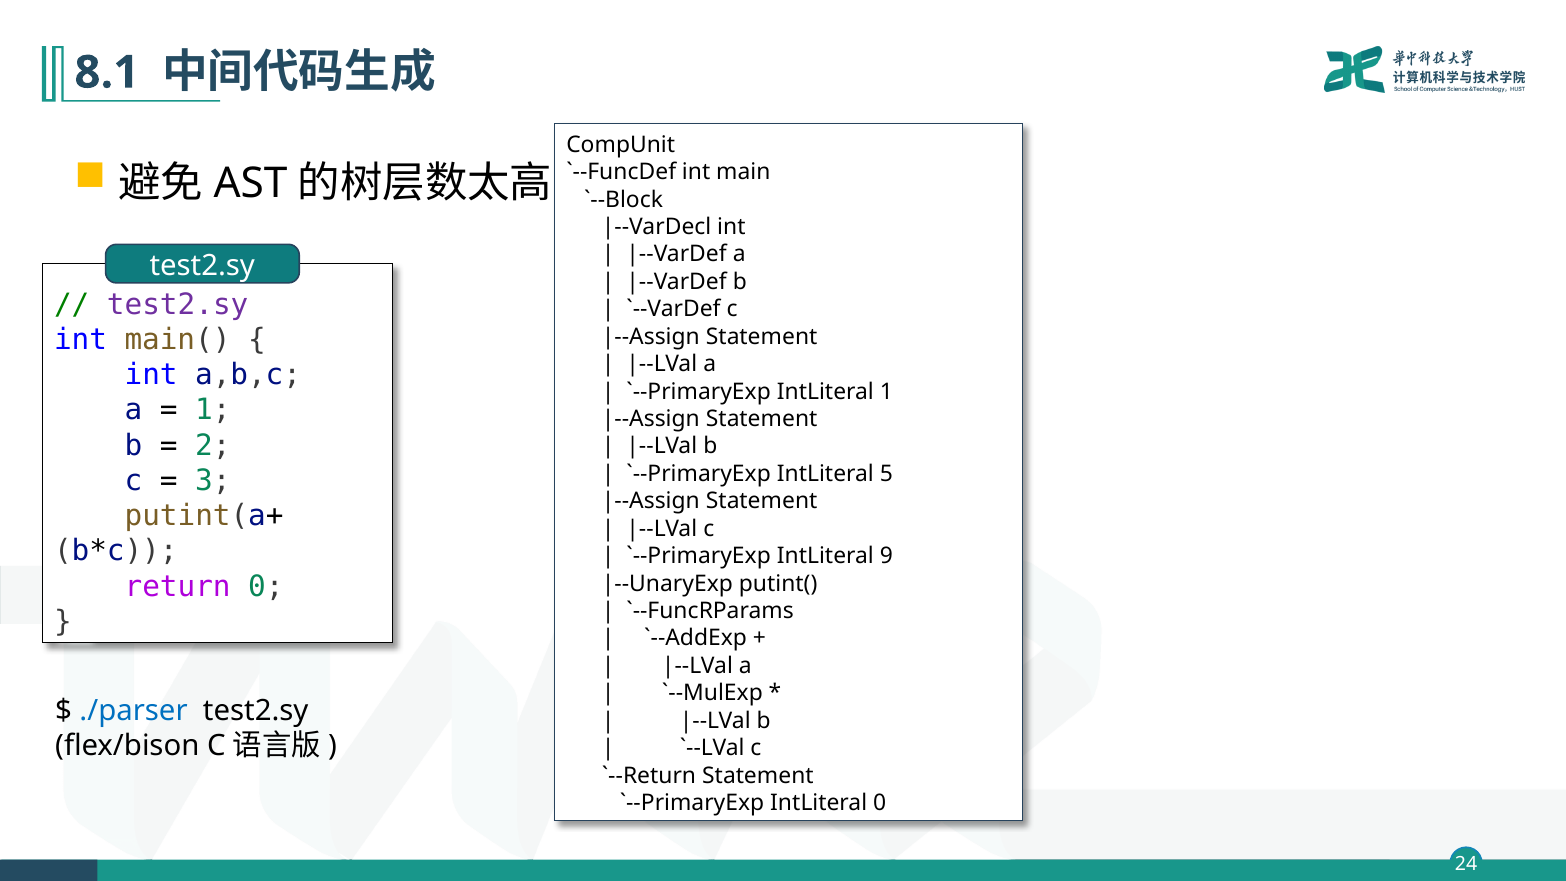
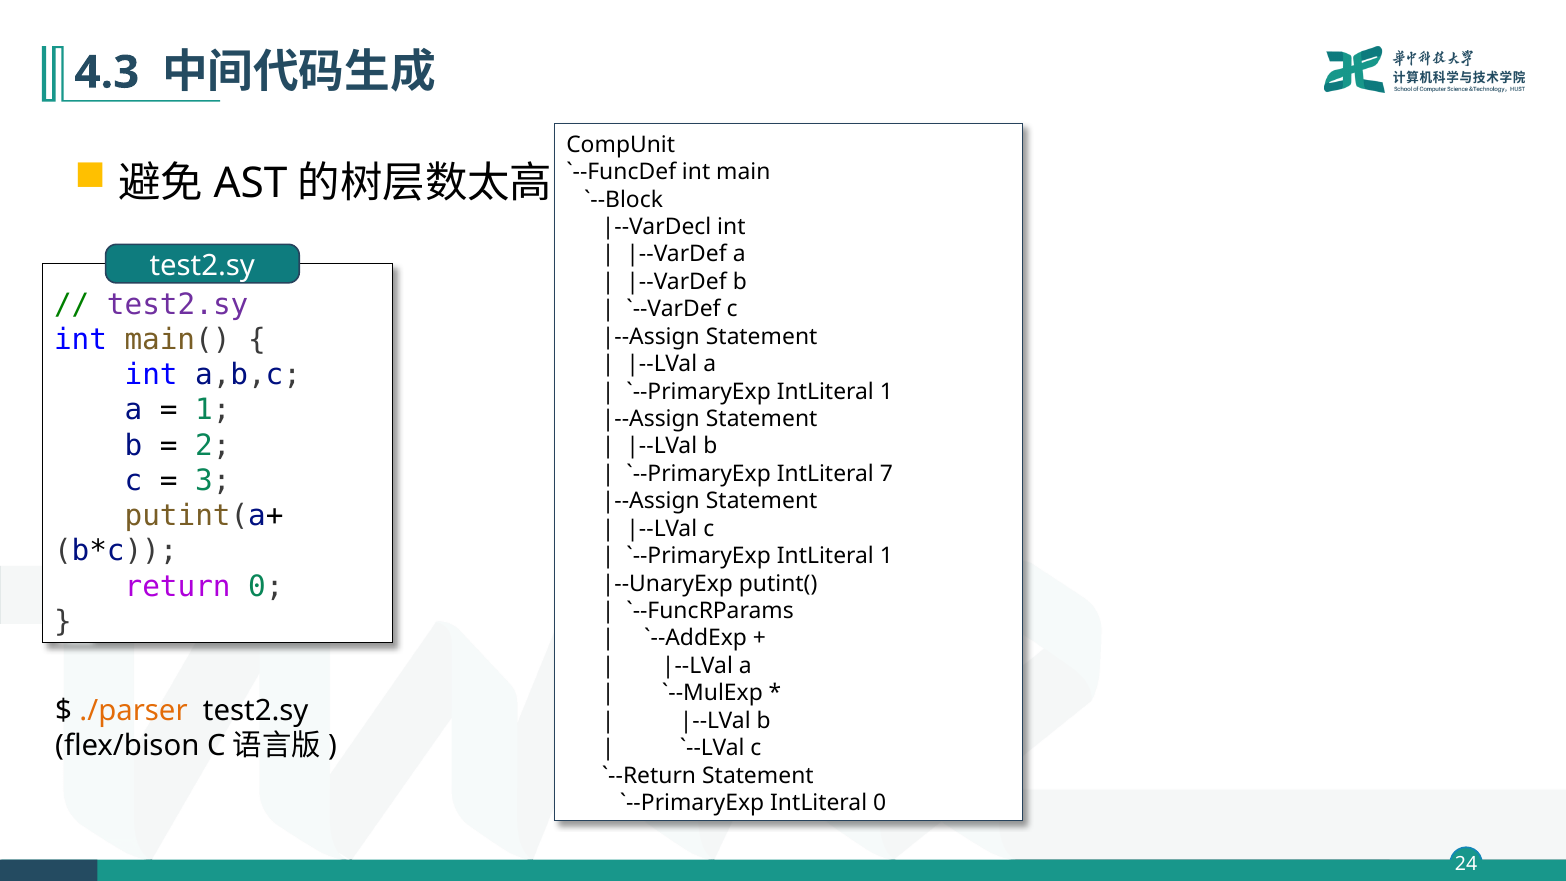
8.1: 8.1 -> 4.3 (107, 73)
5: 5 -> 7 (886, 474)
9: 9 -> 1 (886, 556)
./parser colour: blue -> orange (134, 710)
